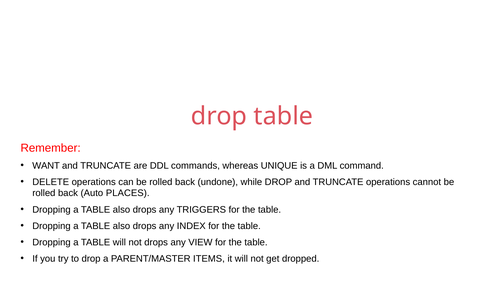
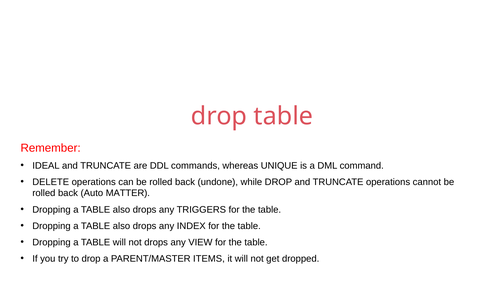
WANT: WANT -> IDEAL (46, 166)
PLACES: PLACES -> MATTER (128, 194)
